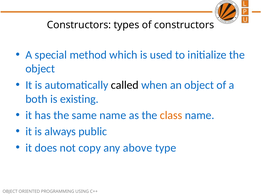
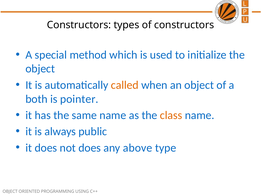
called colour: black -> orange (125, 85)
existing: existing -> pointer (79, 99)
not copy: copy -> does (90, 148)
